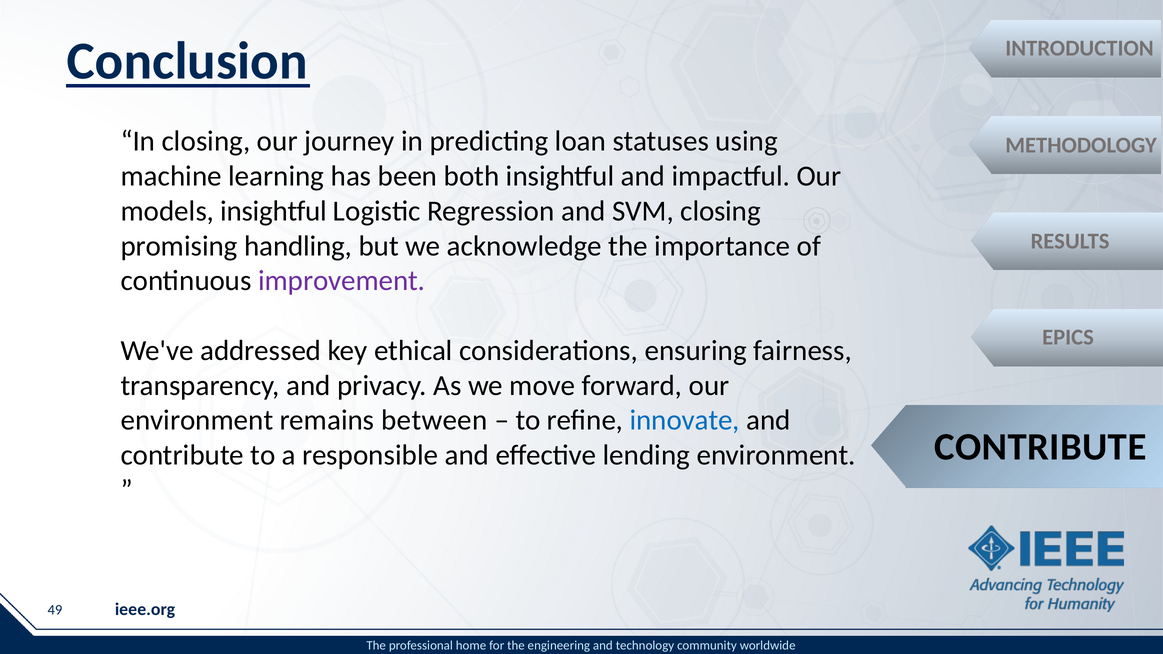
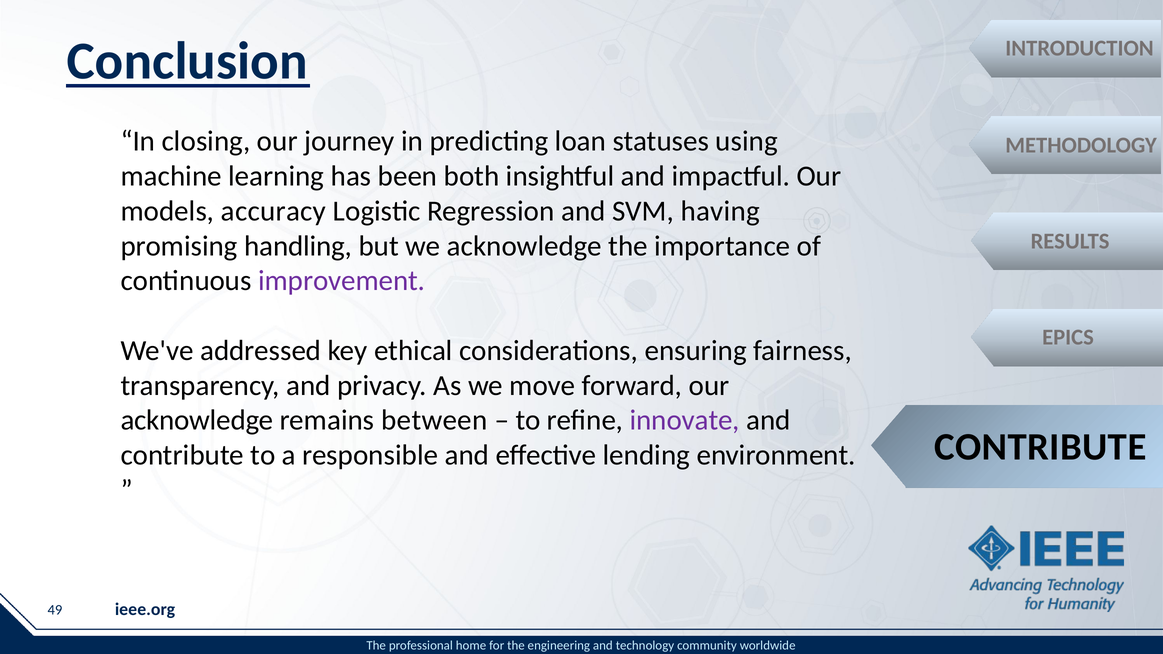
models insightful: insightful -> accuracy (273, 211)
SVM closing: closing -> having (720, 211)
environment: environment -> acknowledge (197, 420)
innovate colour: blue -> purple (685, 420)
